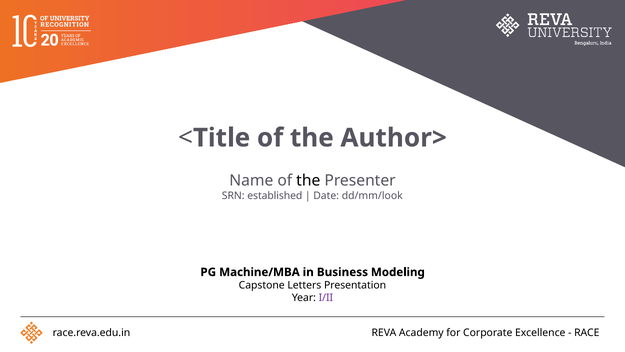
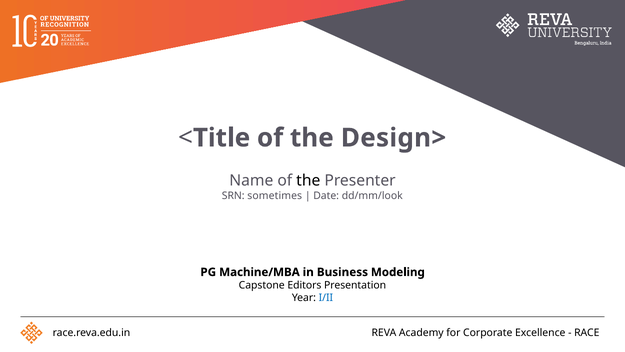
Author>: Author> -> Design> (394, 138)
established: established -> sometimes (275, 195)
Letters: Letters -> Editors (304, 285)
I/II colour: purple -> blue (326, 298)
